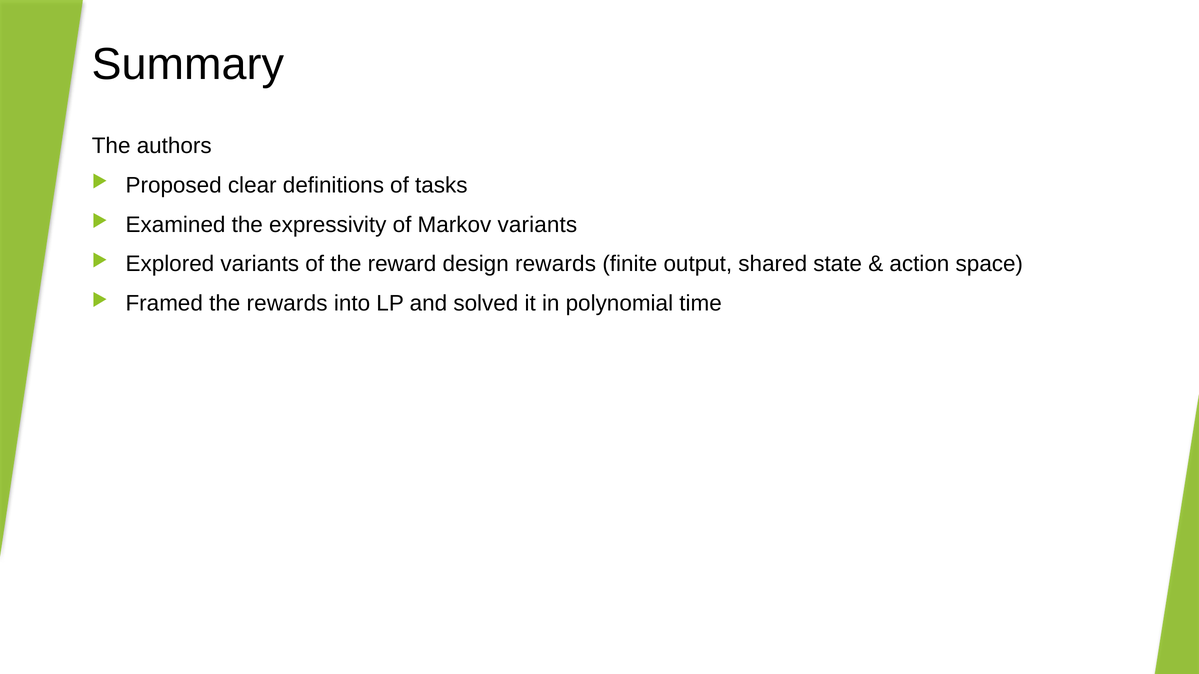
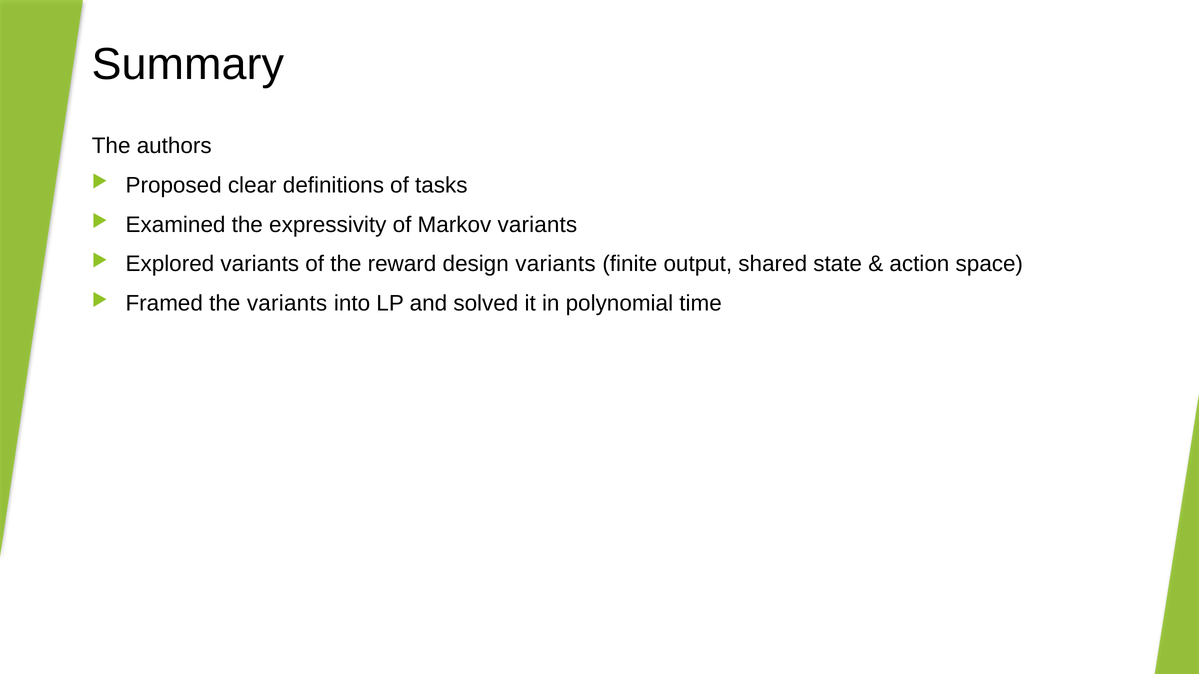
design rewards: rewards -> variants (555, 264)
the rewards: rewards -> variants (287, 304)
